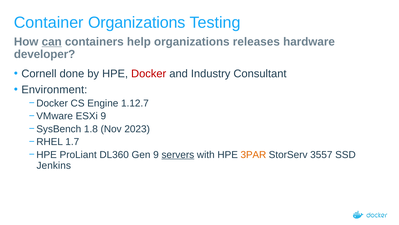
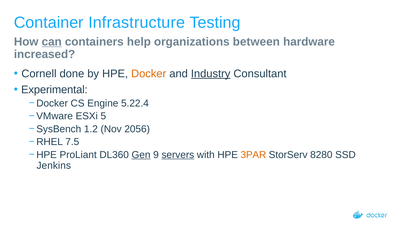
Container Organizations: Organizations -> Infrastructure (137, 23)
releases: releases -> between (256, 42)
developer: developer -> increased (45, 54)
Docker colour: red -> orange (149, 73)
Industry underline: none -> present (211, 73)
Environment: Environment -> Experimental (54, 90)
1.12.7: 1.12.7 -> 5.22.4 (135, 103)
ESXi 9: 9 -> 5 (103, 116)
1.8: 1.8 -> 1.2 (91, 129)
2023: 2023 -> 2056 (137, 129)
1.7: 1.7 -> 7.5 (72, 142)
Gen underline: none -> present (141, 154)
3557: 3557 -> 8280 (321, 154)
